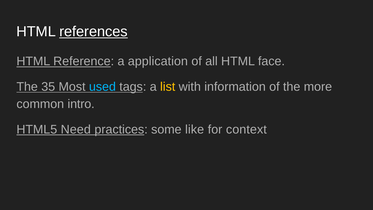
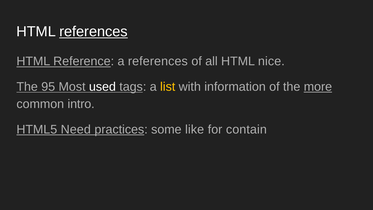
a application: application -> references (158, 61)
face: face -> nice (271, 61)
35: 35 -> 95 (48, 87)
used colour: light blue -> white (102, 87)
more underline: none -> present (318, 87)
context: context -> contain (246, 129)
